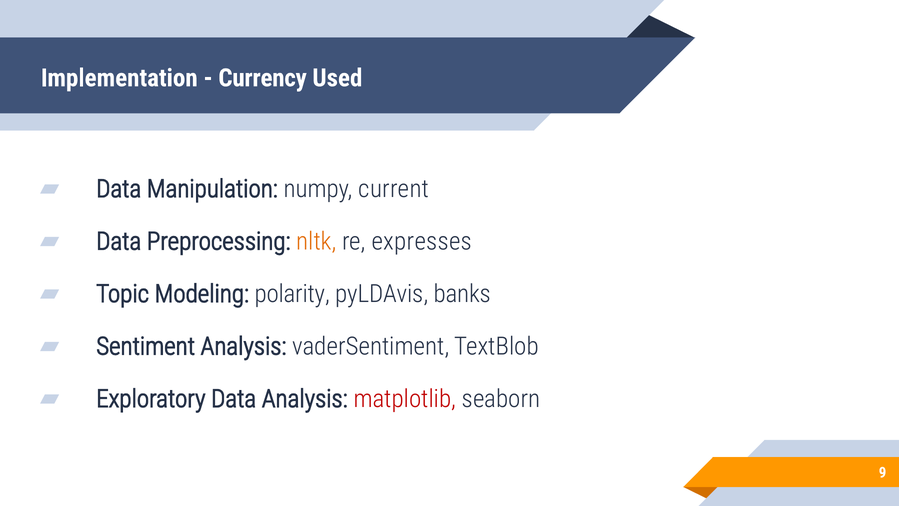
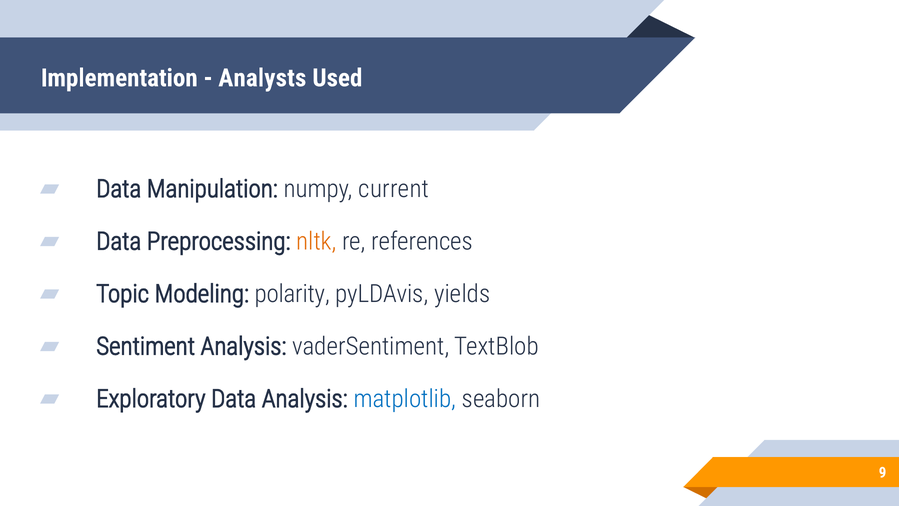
Currency: Currency -> Analysts (262, 78)
expresses: expresses -> references (422, 241)
banks: banks -> yields (462, 294)
matplotlib colour: red -> blue (405, 399)
